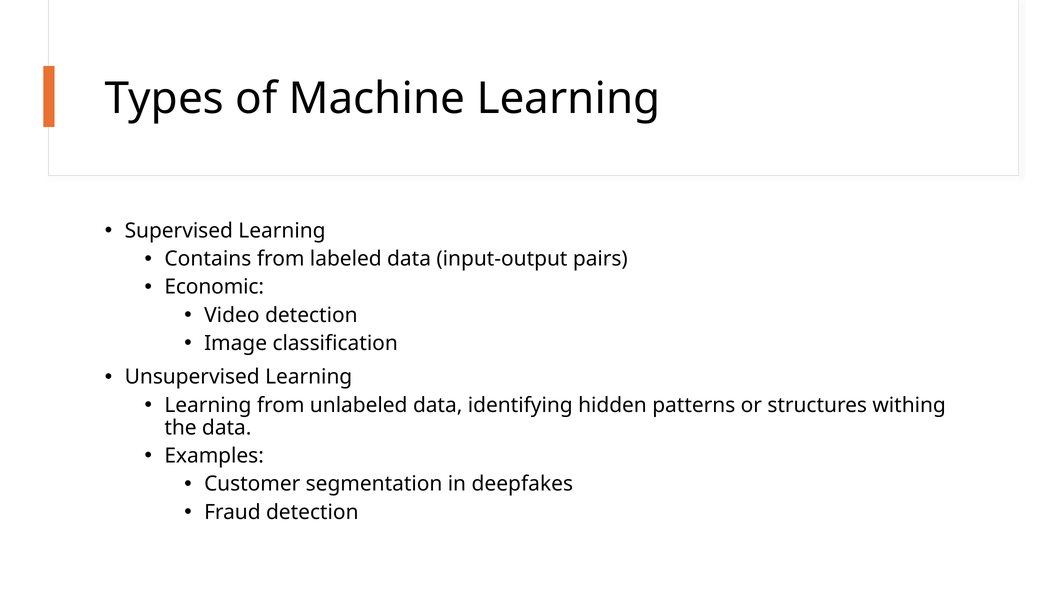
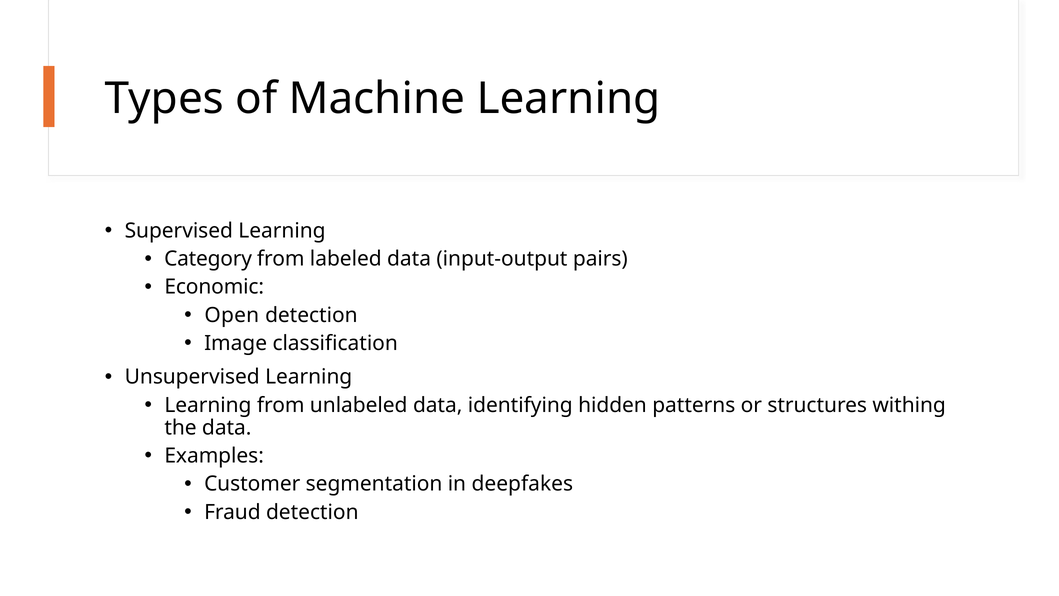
Contains: Contains -> Category (208, 259)
Video: Video -> Open (232, 315)
